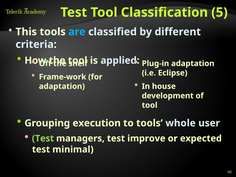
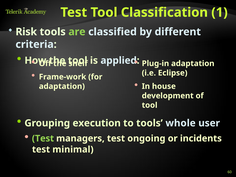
5: 5 -> 1 (220, 12)
This: This -> Risk (26, 32)
are colour: light blue -> light green (77, 32)
improve: improve -> ongoing (146, 138)
expected: expected -> incidents (201, 138)
